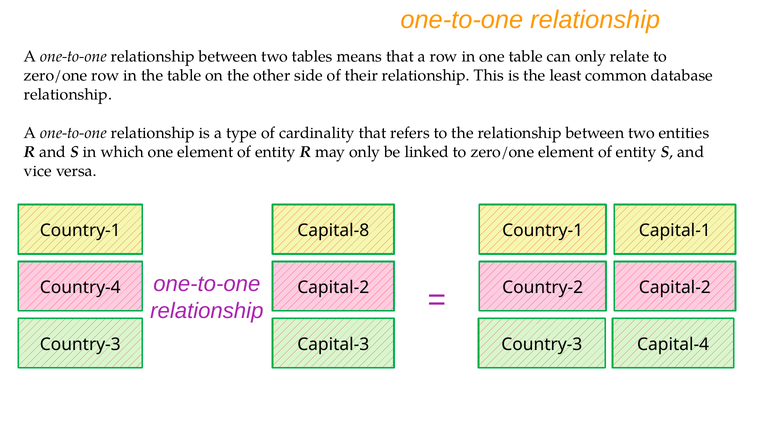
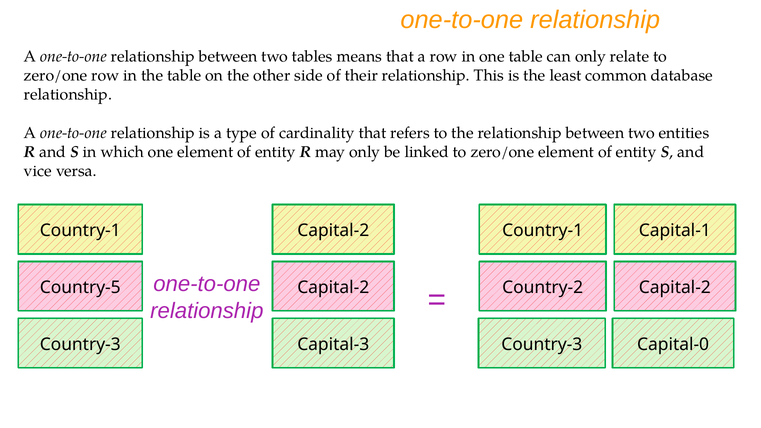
Country-1 Capital-8: Capital-8 -> Capital-2 (333, 230)
Country-4: Country-4 -> Country-5 (80, 287)
Capital-4: Capital-4 -> Capital-0 (673, 344)
